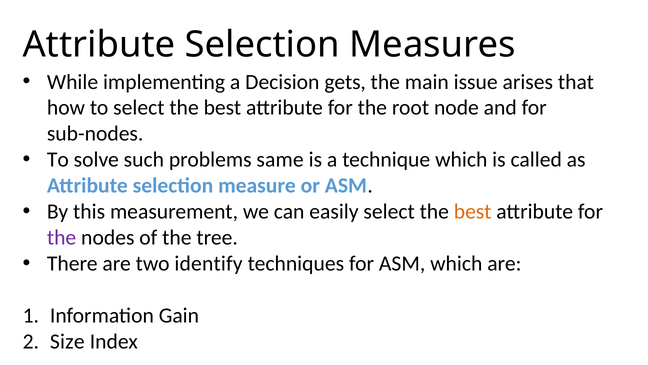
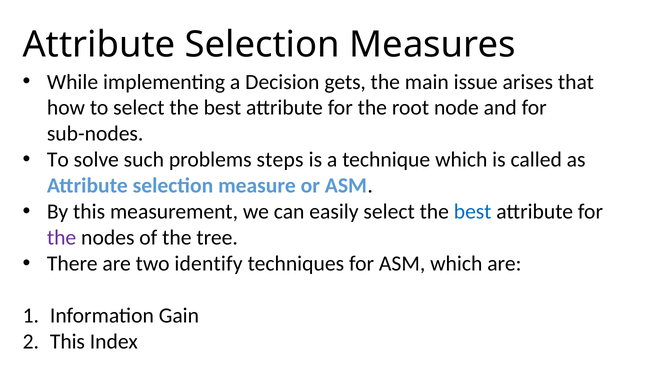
same: same -> steps (280, 160)
best colour: orange -> blue (473, 211)
Size: Size -> This (67, 341)
